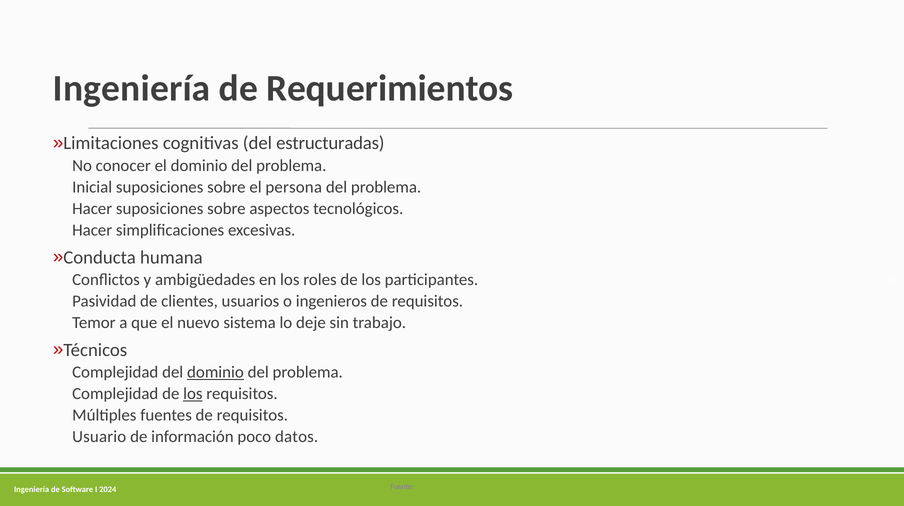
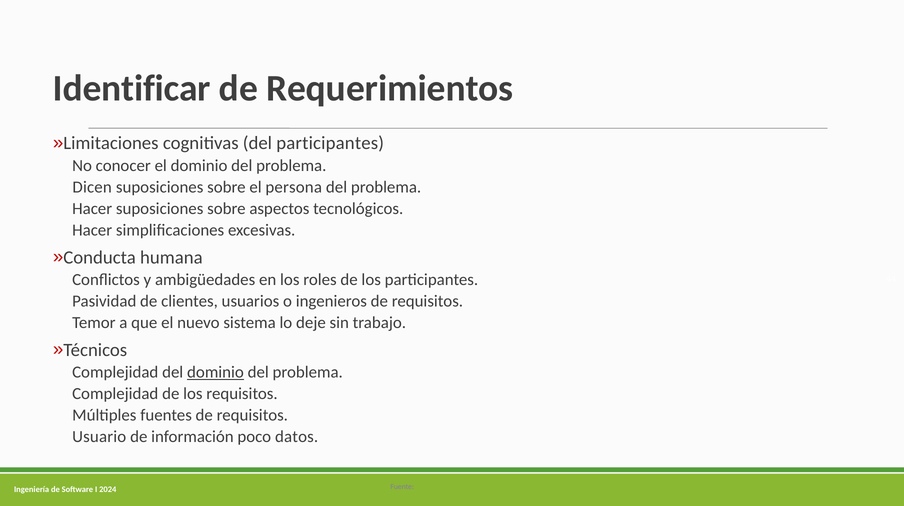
Ingeniería: Ingeniería -> Identificar (132, 88)
del estructuradas: estructuradas -> participantes (330, 143)
Inicial: Inicial -> Dicen (92, 187)
los underline: present -> none (193, 394)
